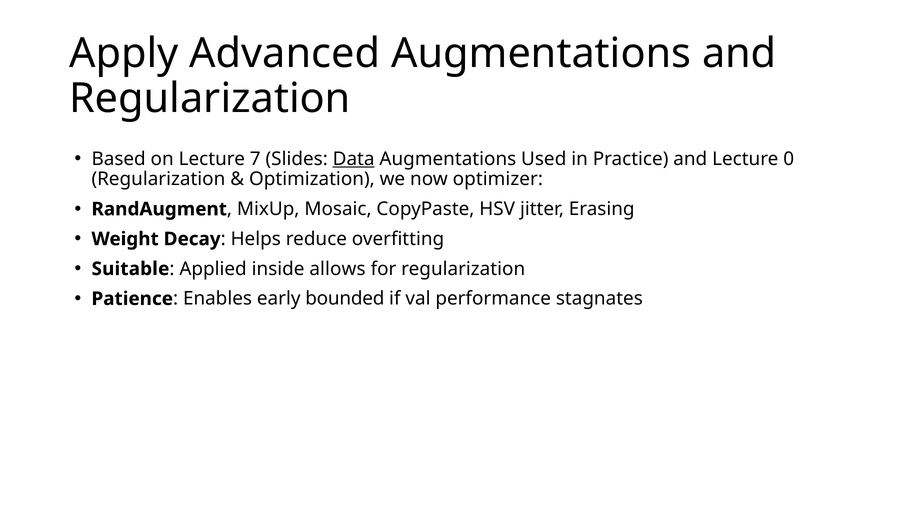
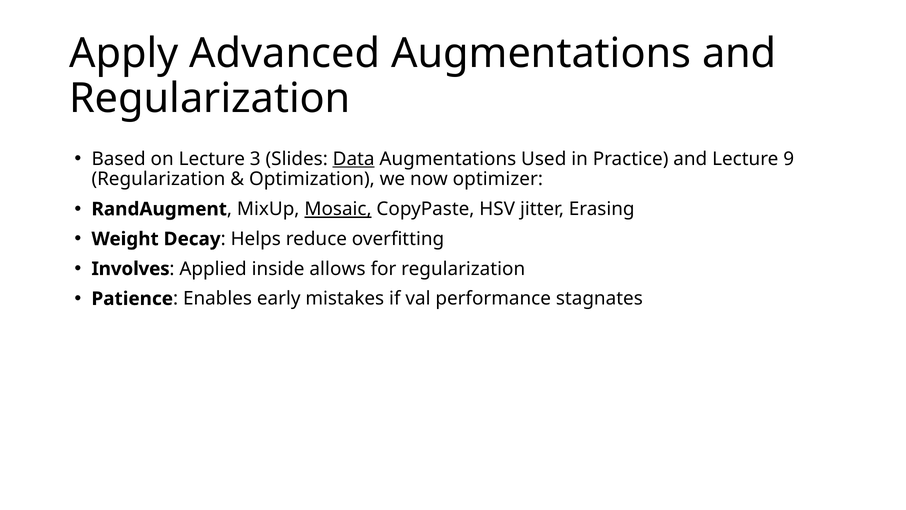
7: 7 -> 3 (255, 159)
0: 0 -> 9 (789, 159)
Mosaic underline: none -> present (338, 209)
Suitable: Suitable -> Involves (131, 269)
bounded: bounded -> mistakes (345, 299)
